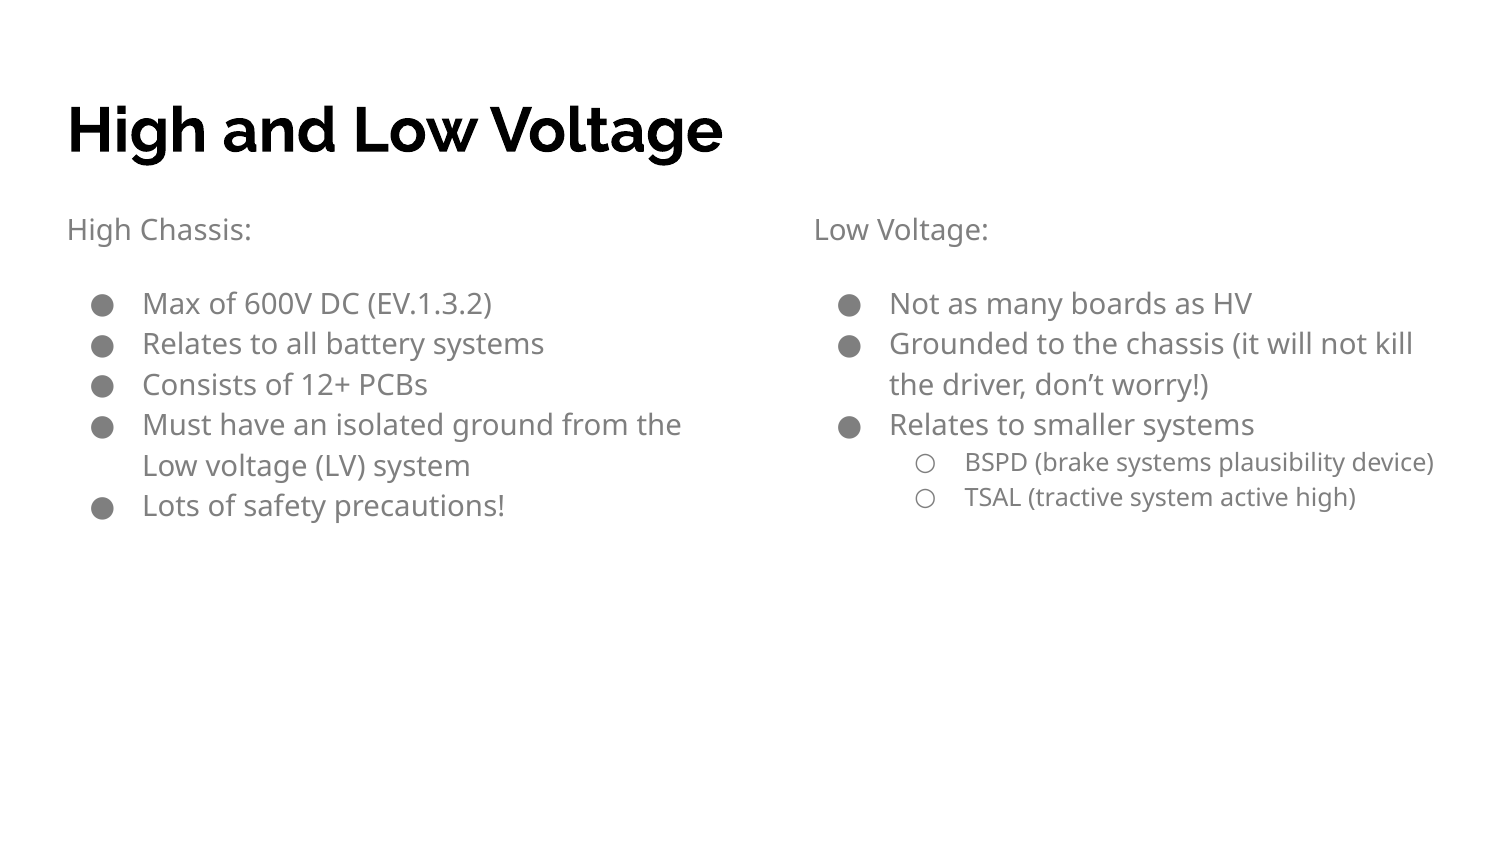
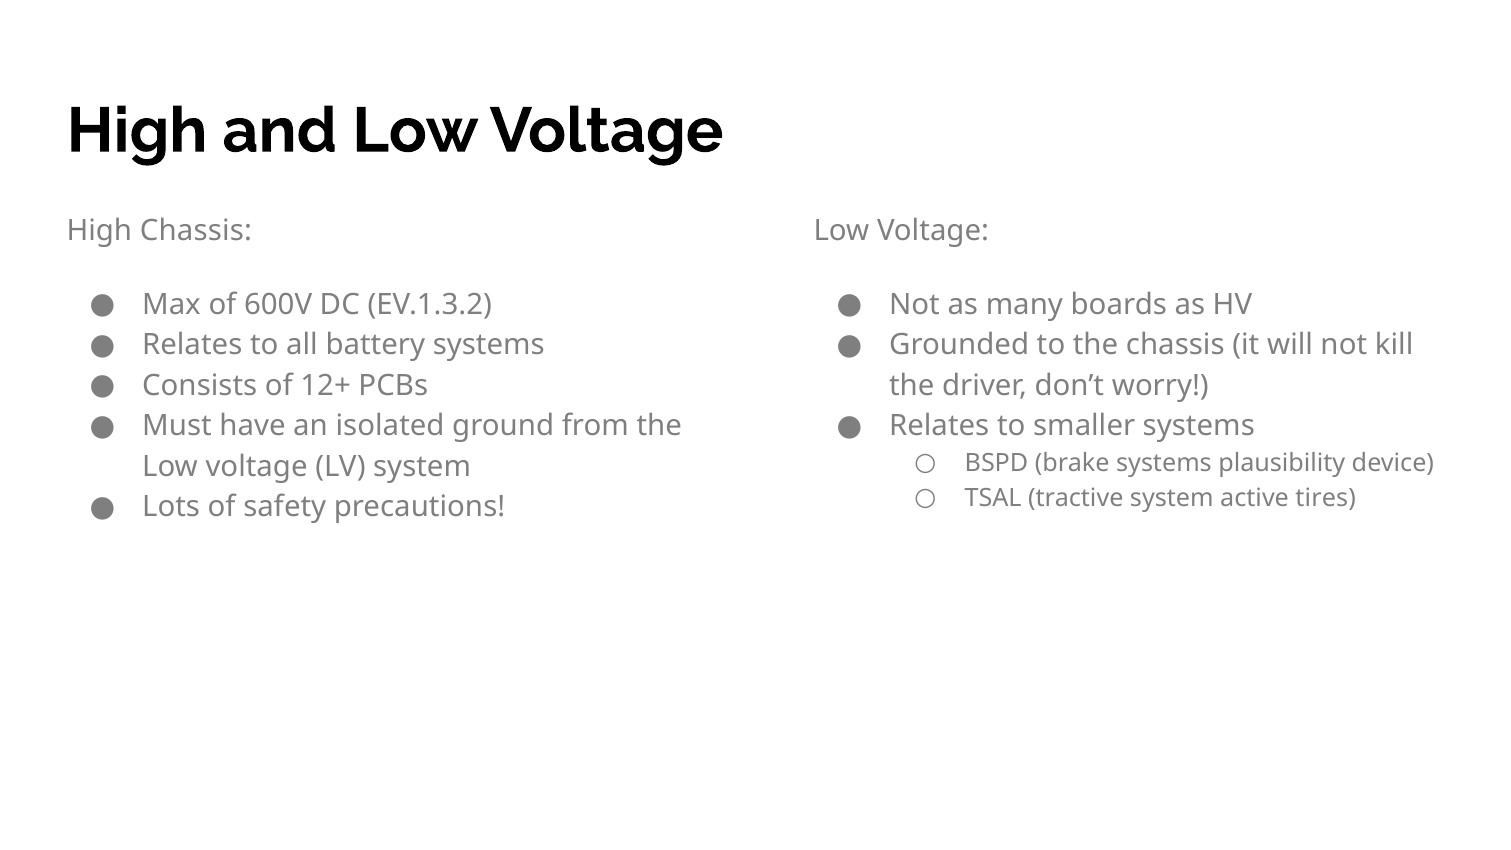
active high: high -> tires (1326, 498)
